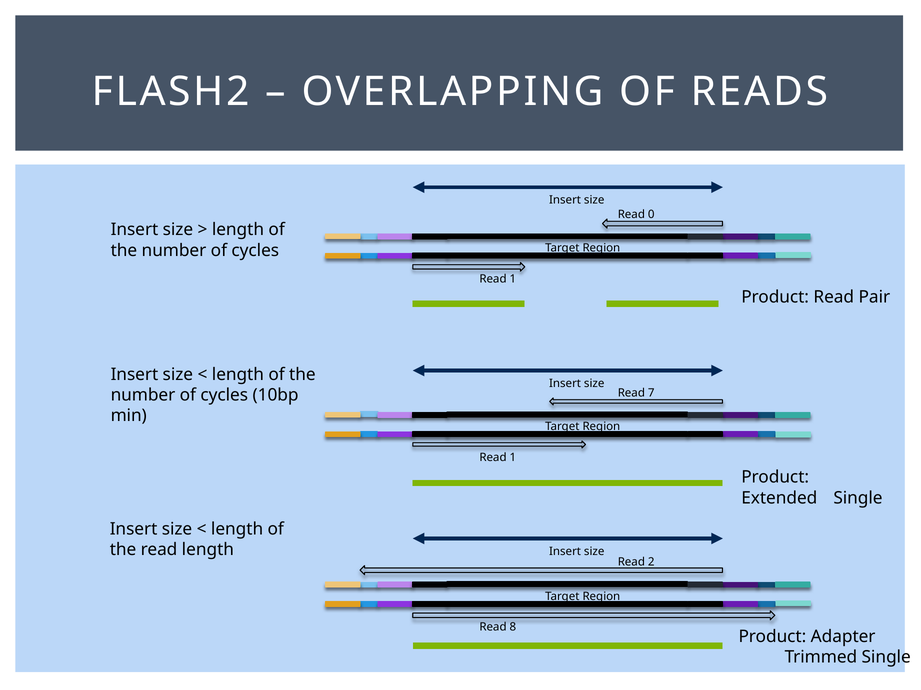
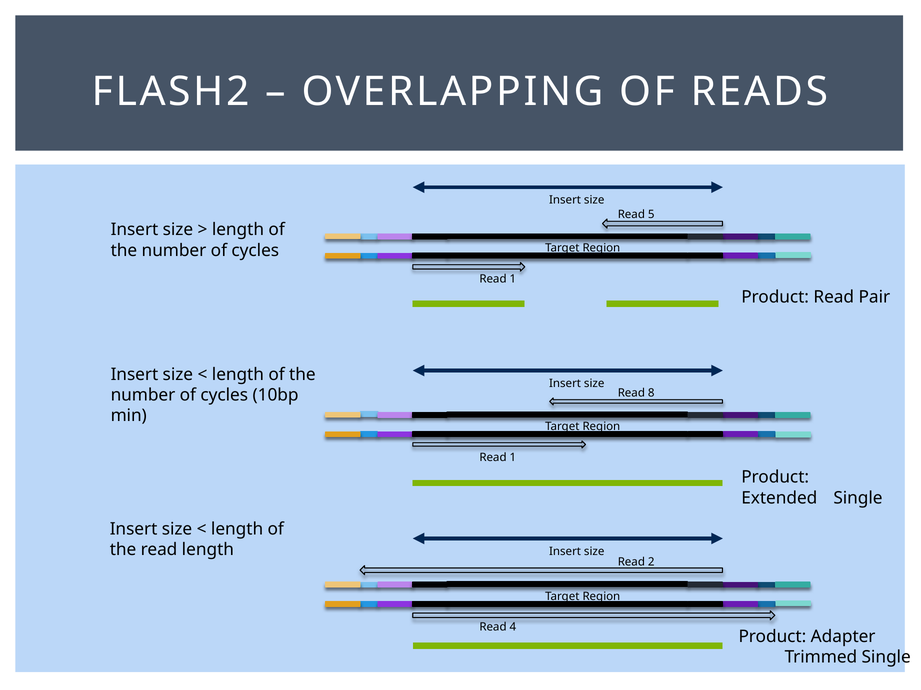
0: 0 -> 5 (651, 215)
7: 7 -> 8 (651, 394)
8: 8 -> 4 (513, 628)
